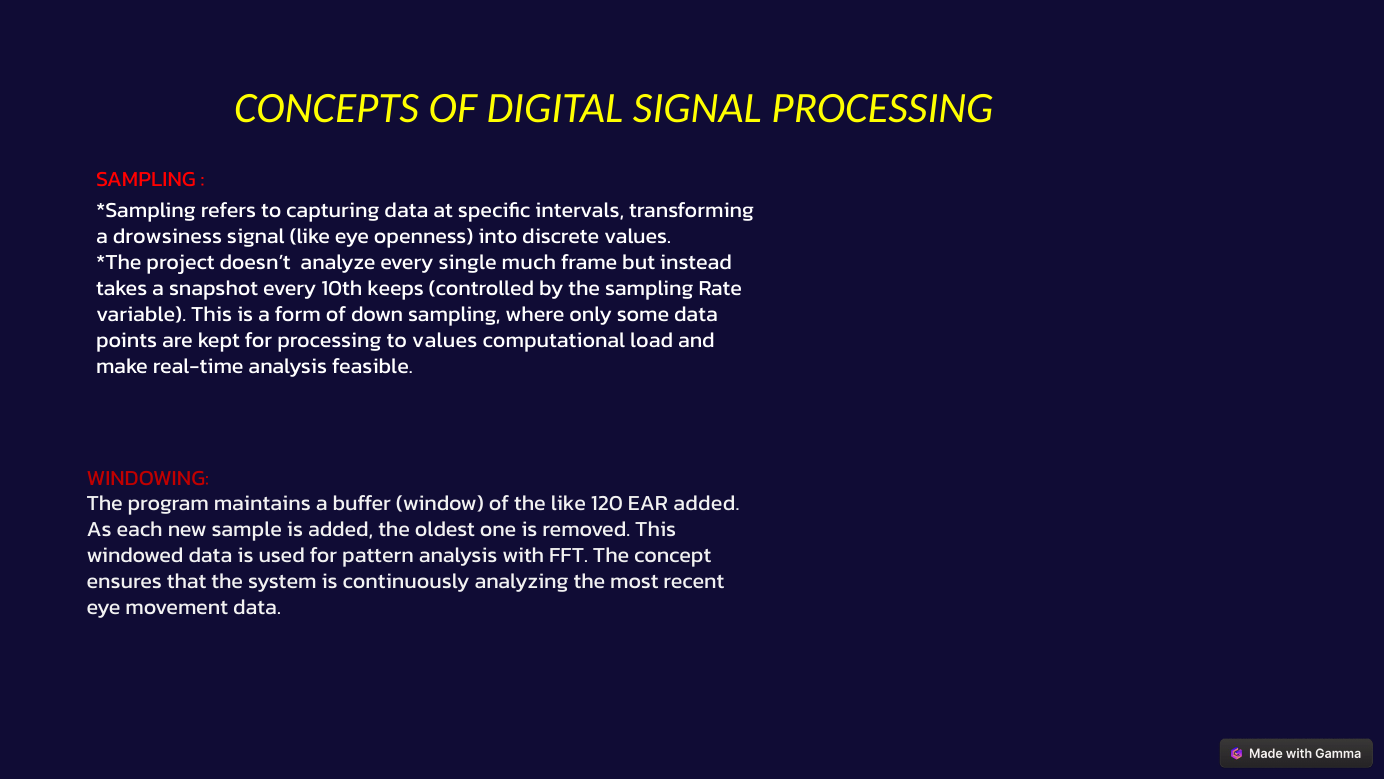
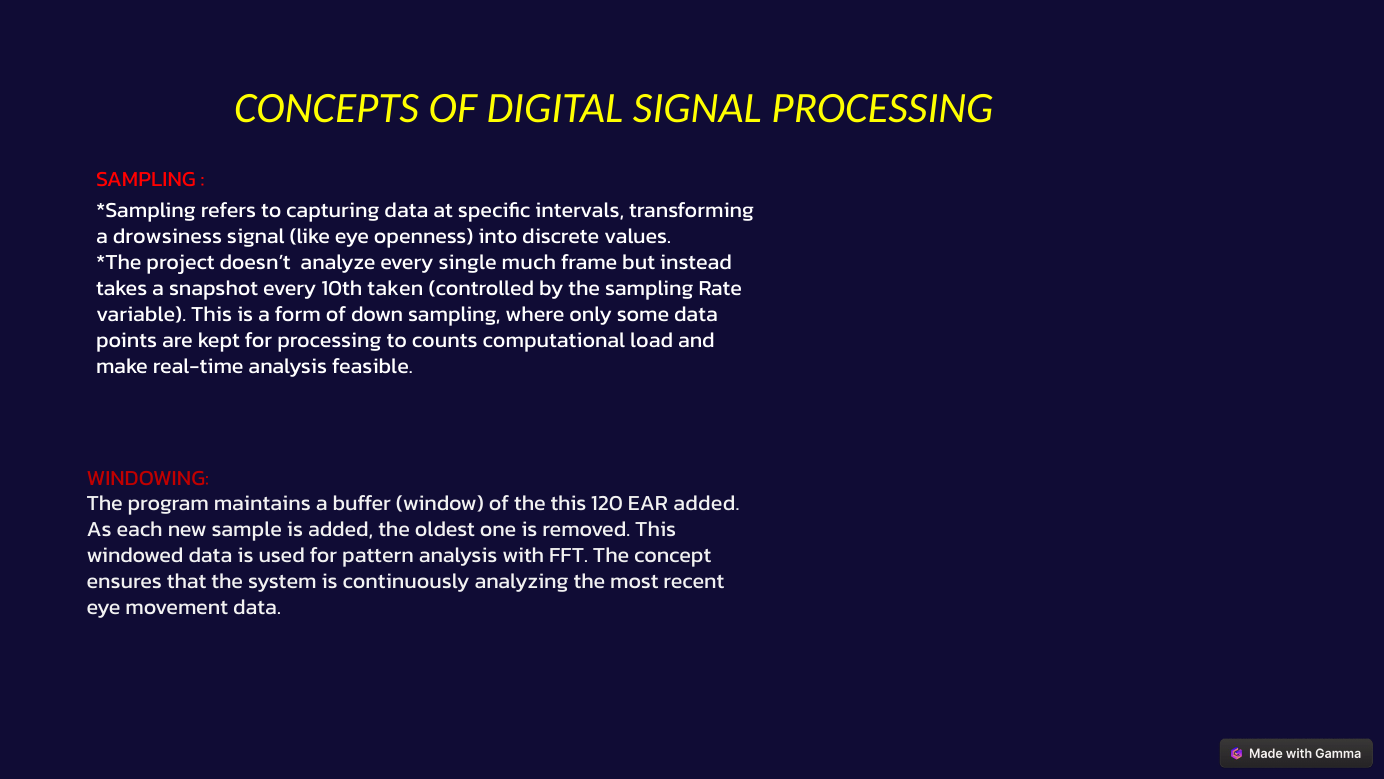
keeps: keeps -> taken (395, 288)
to values: values -> counts (445, 340)
the like: like -> this (569, 504)
